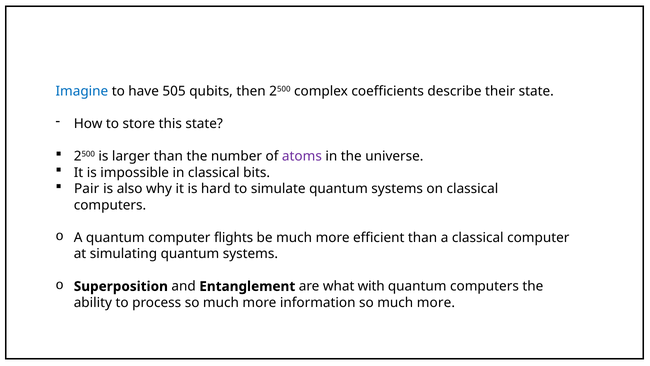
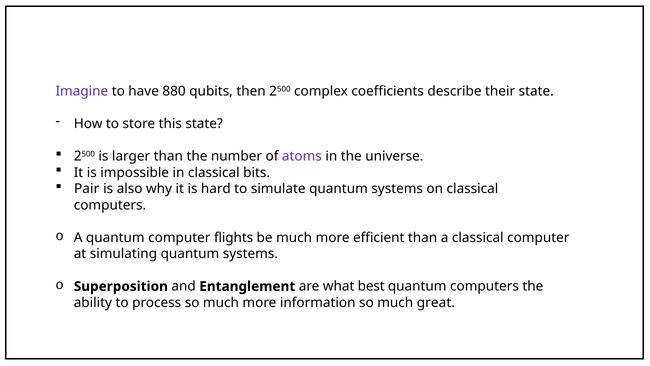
Imagine colour: blue -> purple (82, 91)
505: 505 -> 880 (174, 91)
with: with -> best (371, 286)
information so much more: more -> great (436, 302)
